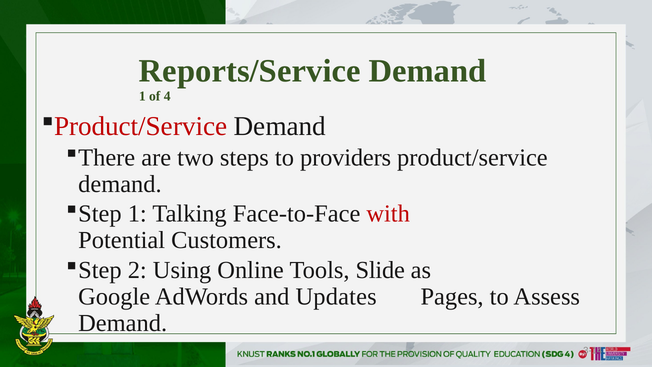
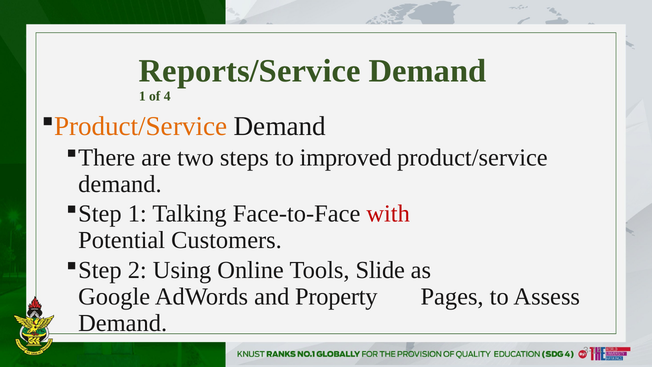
Product/Service colour: red -> orange (141, 126)
providers: providers -> improved (346, 158)
Updates: Updates -> Property (336, 296)
